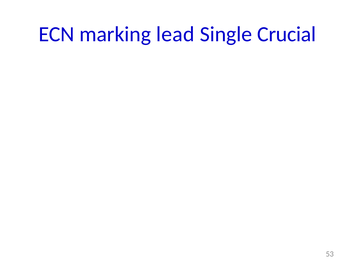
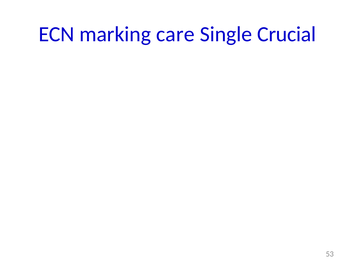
lead: lead -> care (175, 34)
